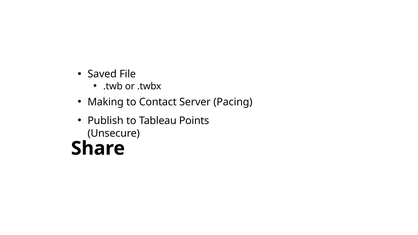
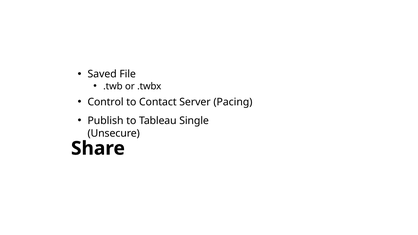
Making: Making -> Control (106, 102)
Points: Points -> Single (194, 121)
